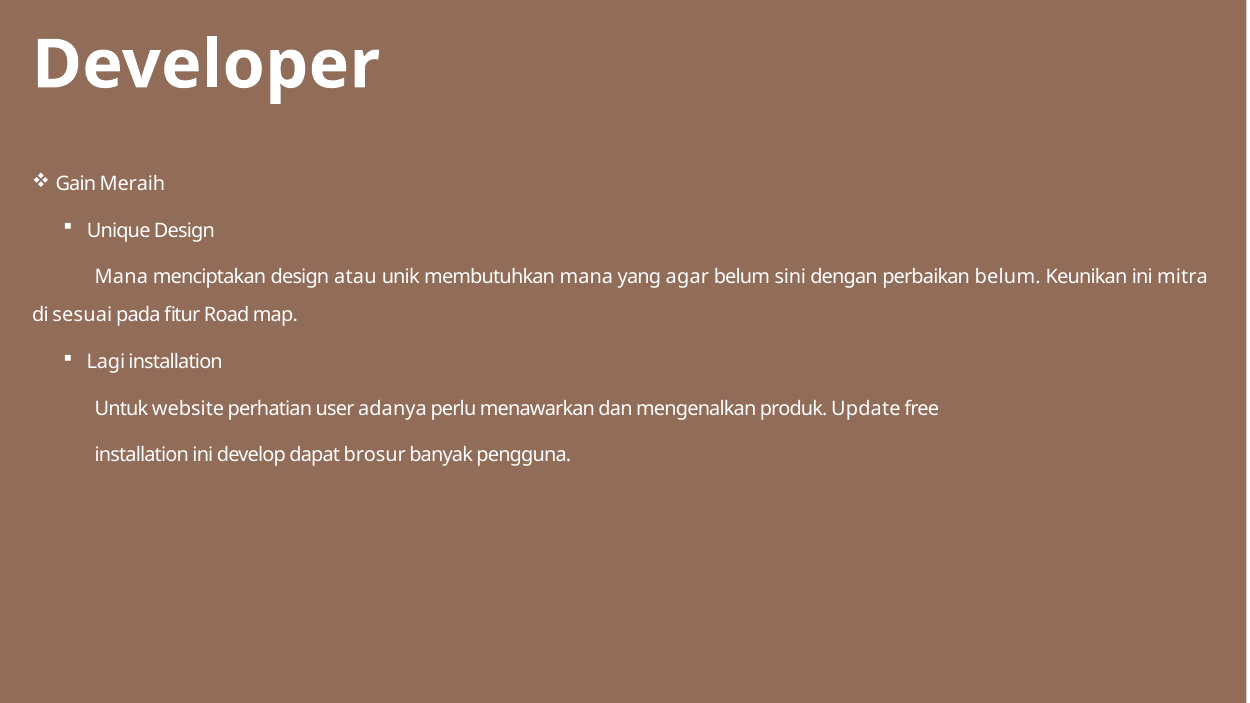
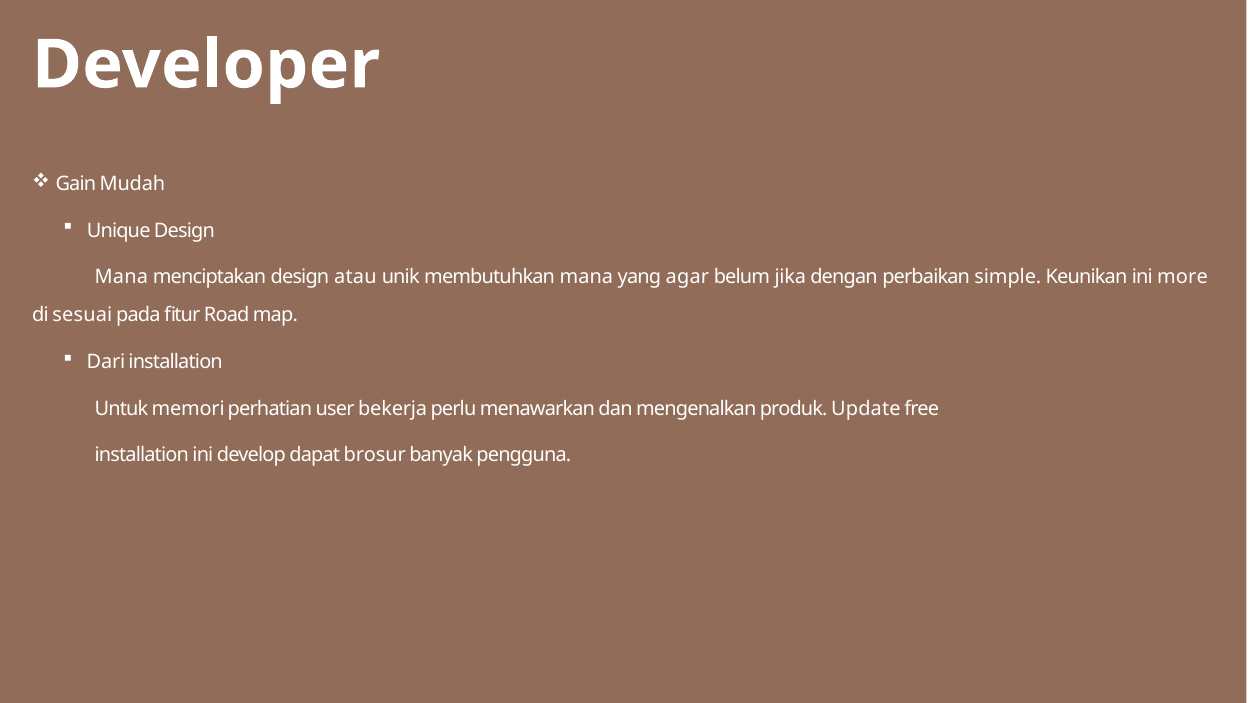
Meraih: Meraih -> Mudah (132, 184)
sini: sini -> jika (790, 277)
perbaikan belum: belum -> simple (1008, 277)
mitra: mitra -> more (1183, 277)
Lagi: Lagi -> Dari (106, 362)
website: website -> memori (188, 409)
adanya: adanya -> bekerja (393, 409)
